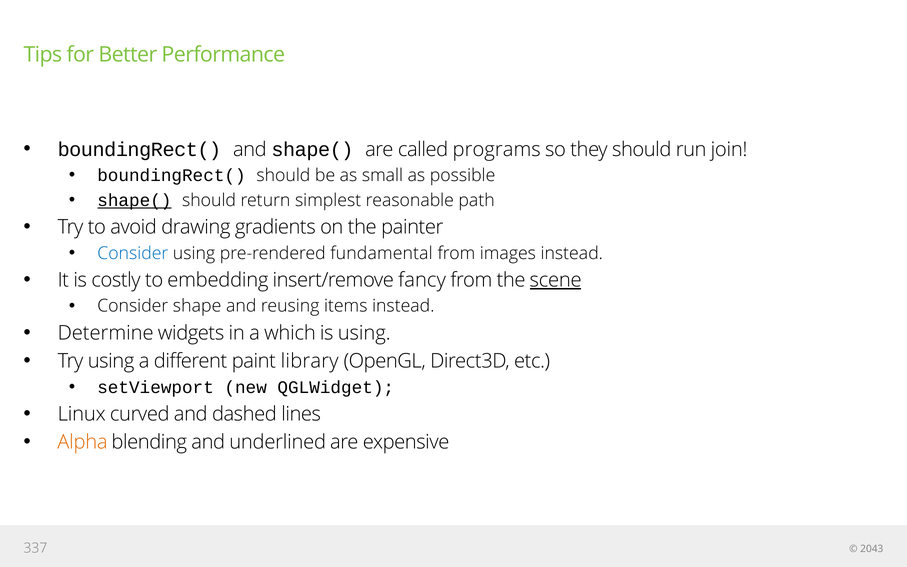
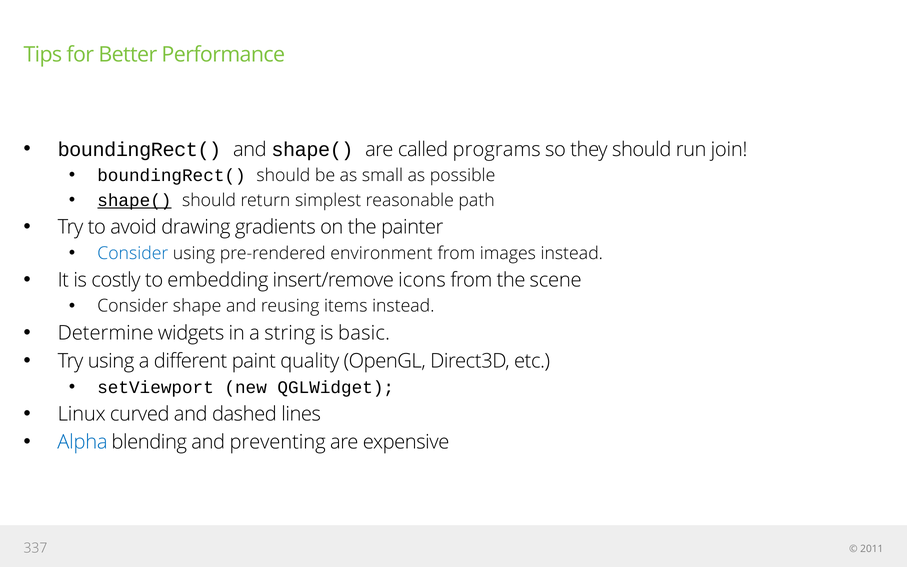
fundamental: fundamental -> environment (382, 253)
fancy: fancy -> icons (422, 280)
scene underline: present -> none (556, 280)
which: which -> string (290, 333)
is using: using -> basic (364, 333)
library: library -> quality (310, 361)
Alpha colour: orange -> blue (82, 442)
underlined: underlined -> preventing (278, 442)
2043: 2043 -> 2011 (872, 549)
